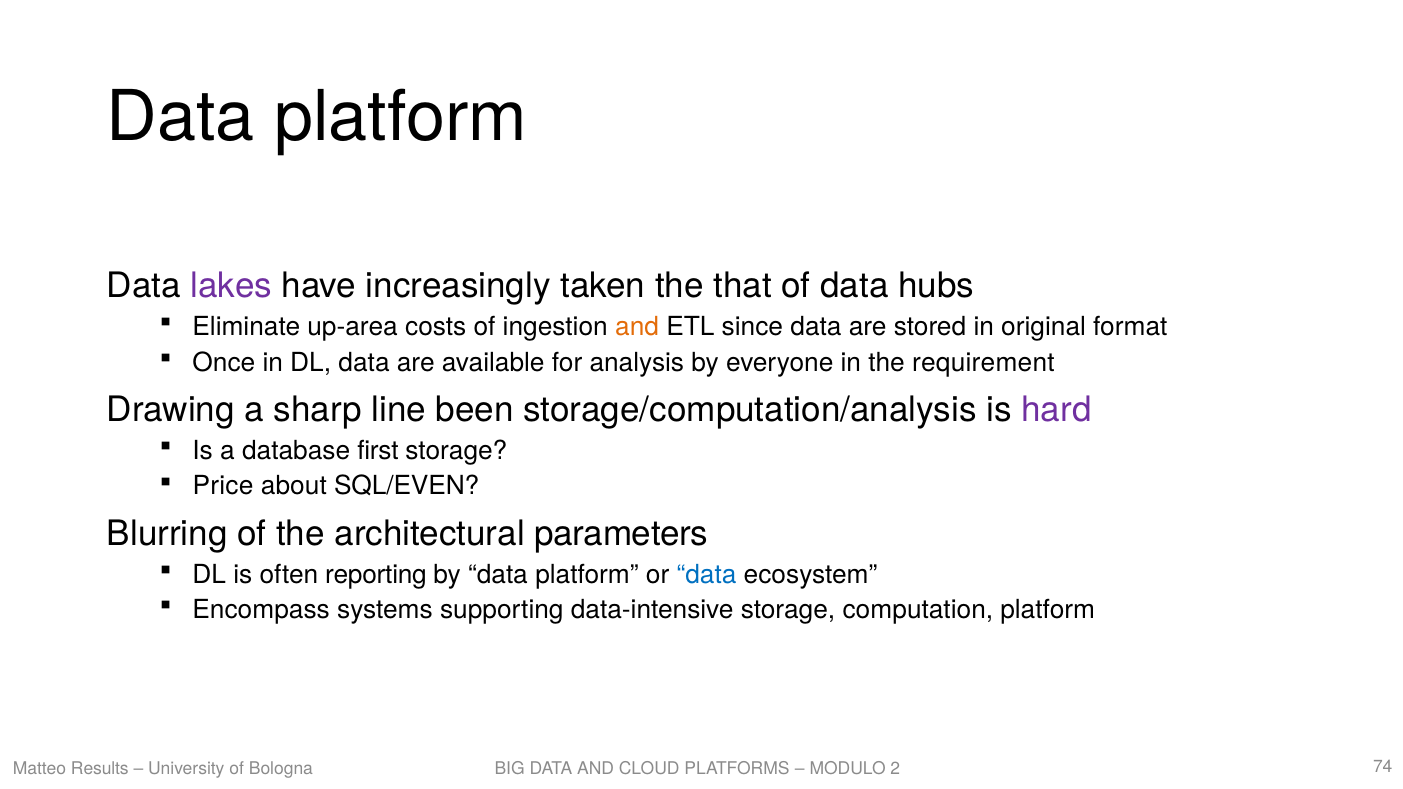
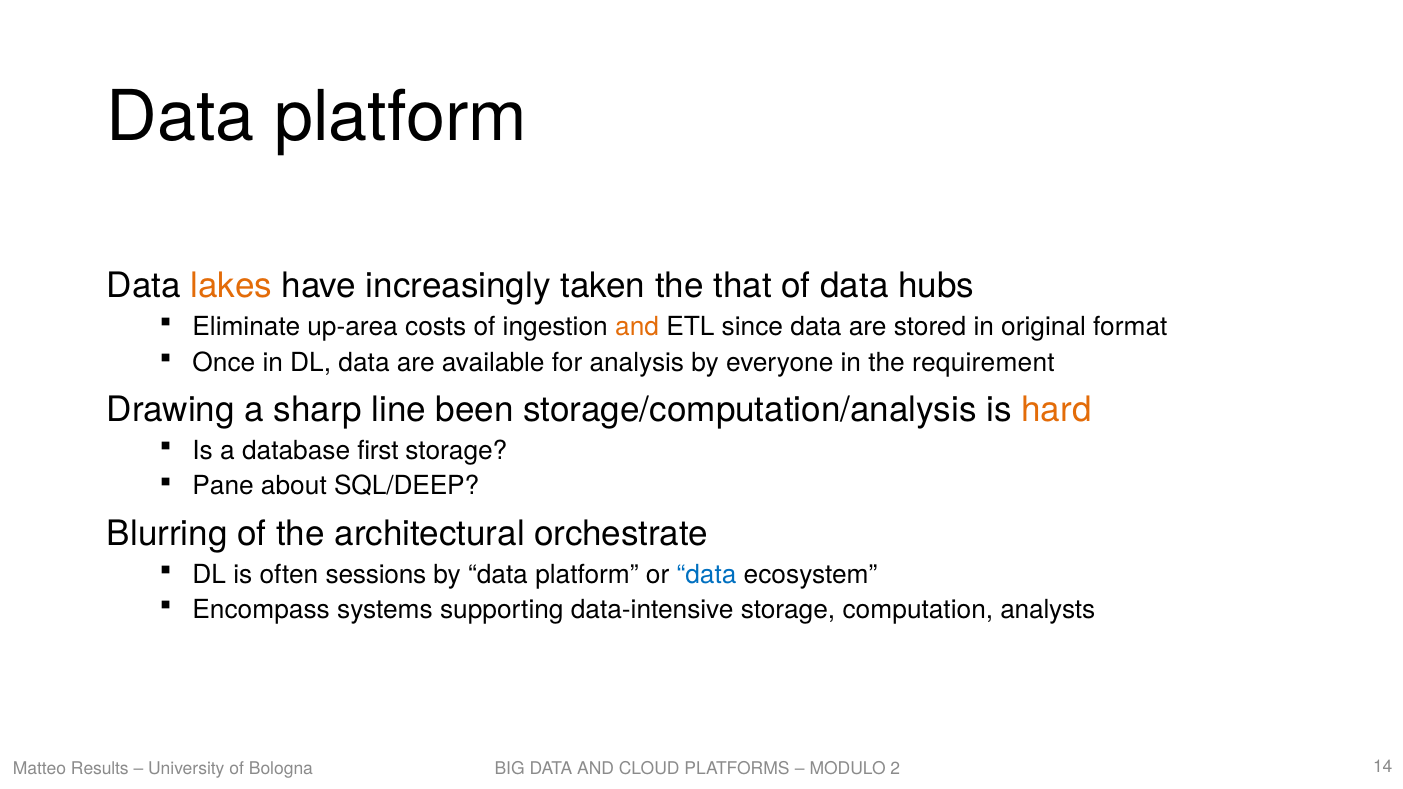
lakes colour: purple -> orange (231, 286)
hard colour: purple -> orange (1057, 410)
Price: Price -> Pane (223, 486)
SQL/EVEN: SQL/EVEN -> SQL/DEEP (407, 486)
parameters: parameters -> orchestrate (621, 534)
reporting: reporting -> sessions (376, 575)
computation platform: platform -> analysts (1048, 610)
74: 74 -> 14 (1383, 767)
